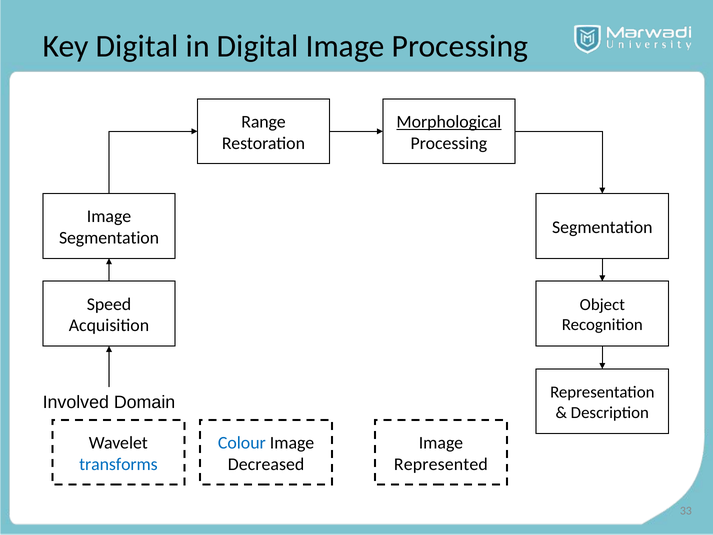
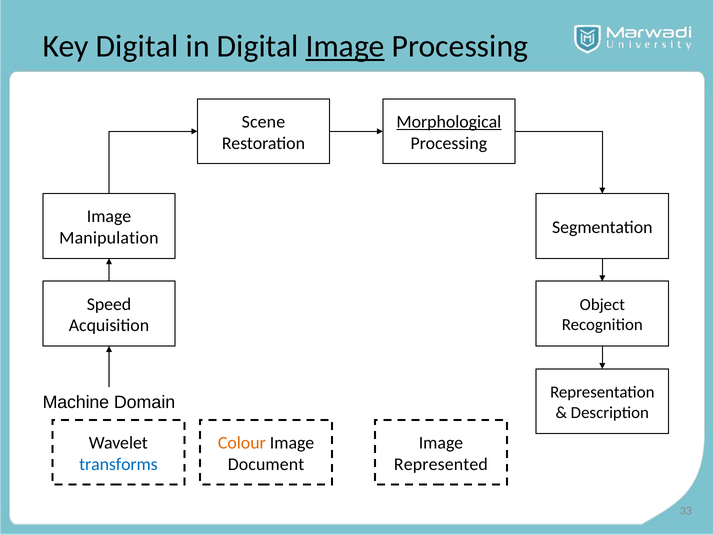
Image underline: none -> present (345, 46)
Range: Range -> Scene (263, 122)
Segmentation: Segmentation -> Manipulation (109, 238)
Involved: Involved -> Machine (76, 402)
Colour colour: blue -> orange (242, 443)
Decreased: Decreased -> Document (266, 464)
